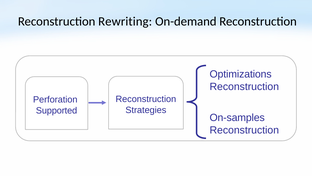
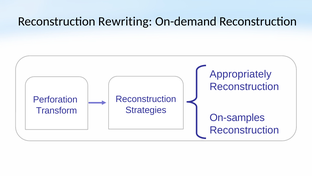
Optimizations: Optimizations -> Appropriately (241, 74)
Supported: Supported -> Transform (57, 110)
